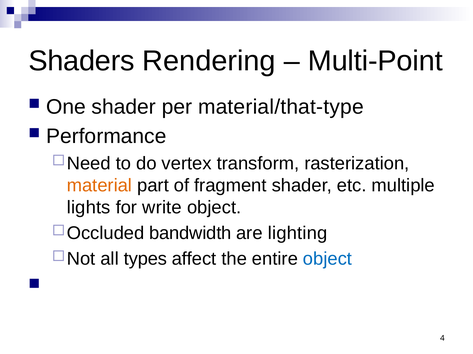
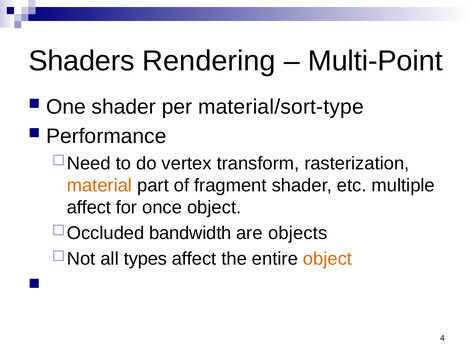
material/that-type: material/that-type -> material/sort-type (281, 107)
lights: lights -> affect (89, 208)
write: write -> once (162, 208)
lighting: lighting -> objects (298, 234)
object colour: blue -> orange (327, 259)
